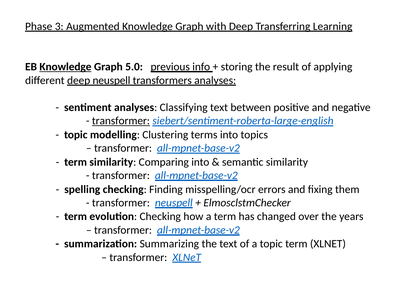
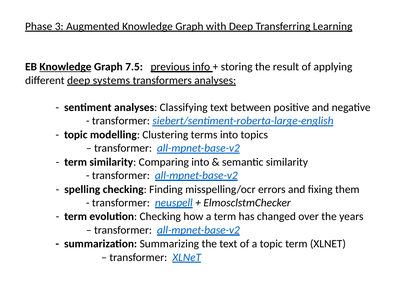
5.0: 5.0 -> 7.5 (134, 67)
deep neuspell: neuspell -> systems (111, 80)
transformer underline: present -> none (121, 121)
